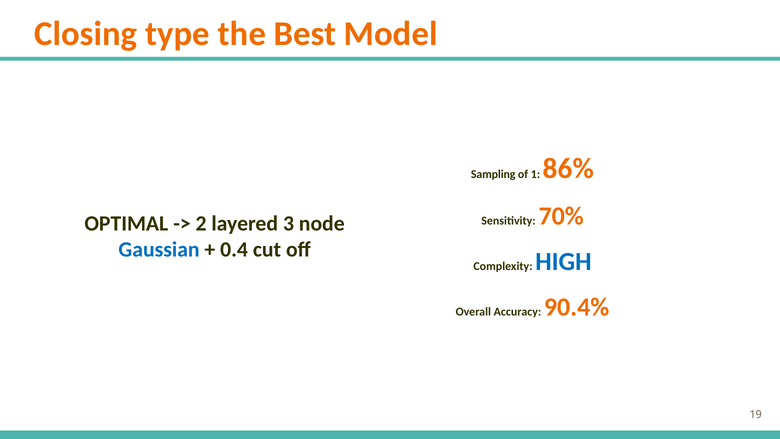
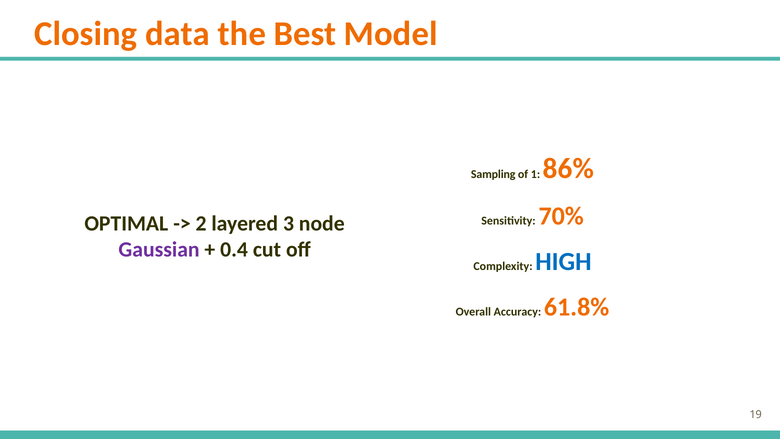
type: type -> data (178, 34)
Gaussian colour: blue -> purple (159, 249)
90.4%: 90.4% -> 61.8% (577, 307)
